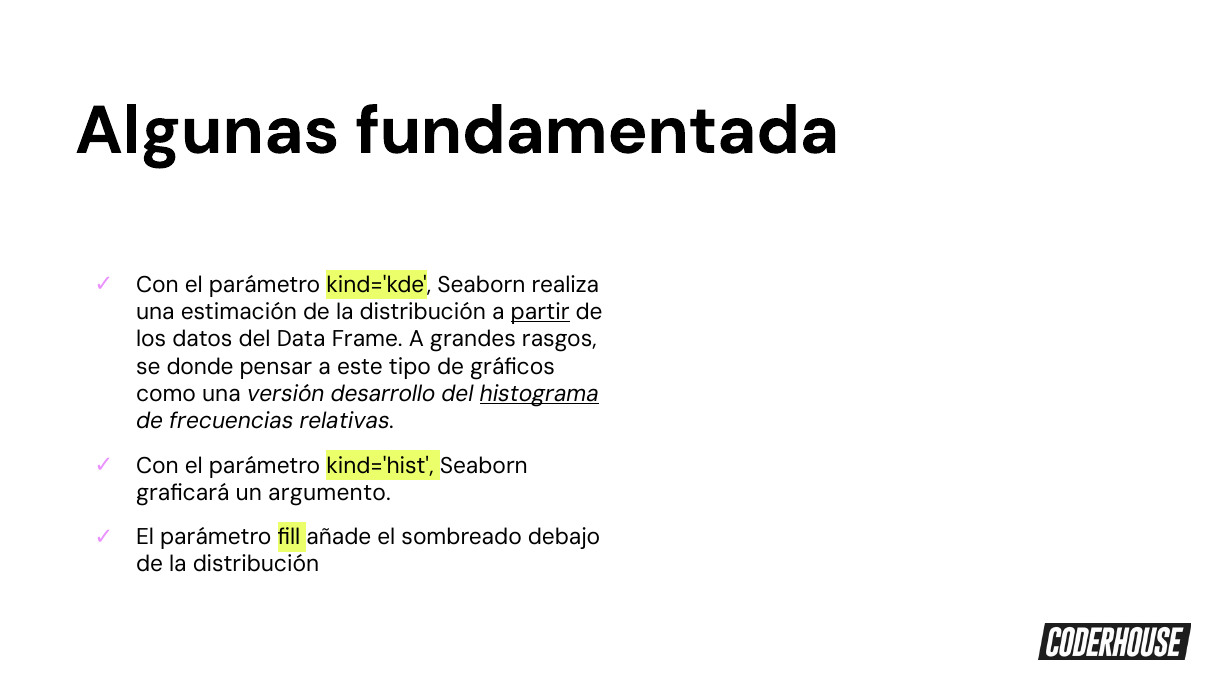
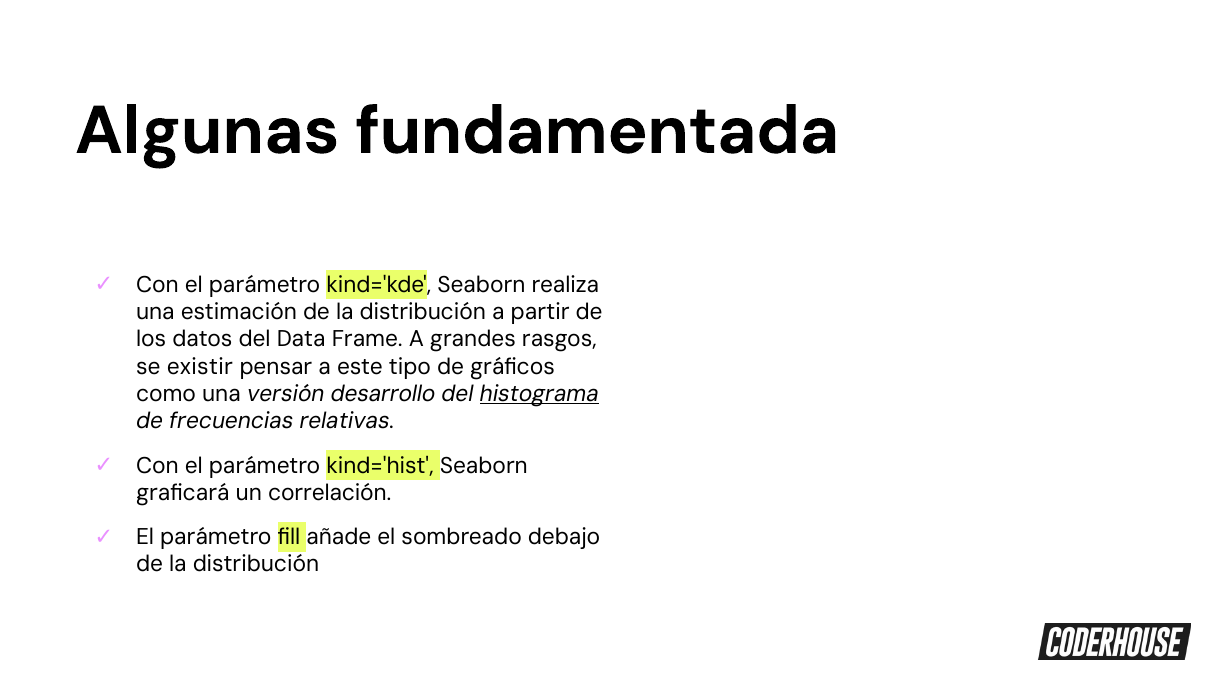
partir underline: present -> none (540, 312)
donde: donde -> existir (200, 366)
argumento: argumento -> correlación (330, 493)
